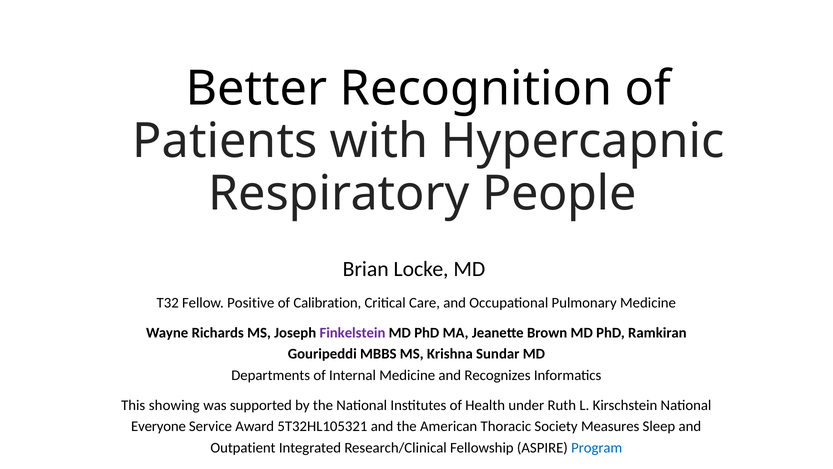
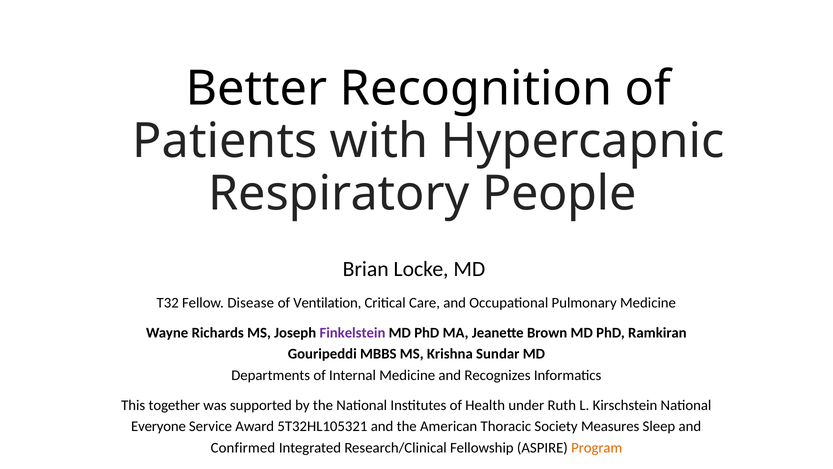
Positive: Positive -> Disease (251, 303)
Calibration: Calibration -> Ventilation (327, 303)
showing: showing -> together (174, 405)
Outpatient: Outpatient -> Confirmed (243, 447)
Program colour: blue -> orange (597, 447)
